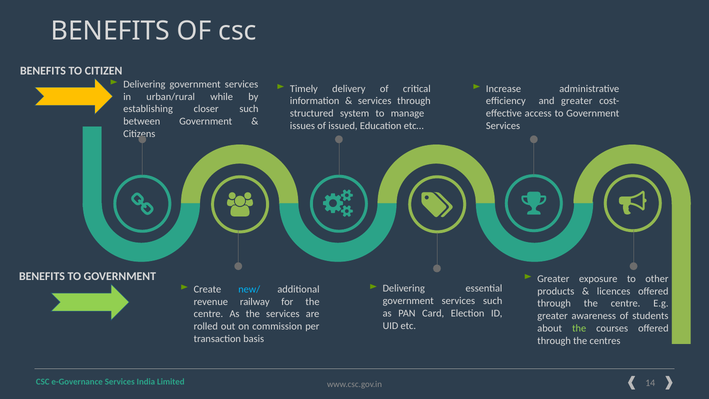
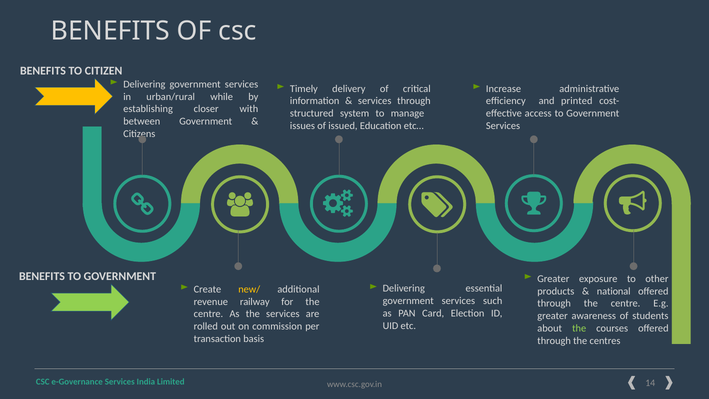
and greater: greater -> printed (577, 101)
closer such: such -> with (249, 109)
new/ colour: light blue -> yellow (249, 289)
licences: licences -> national (614, 291)
